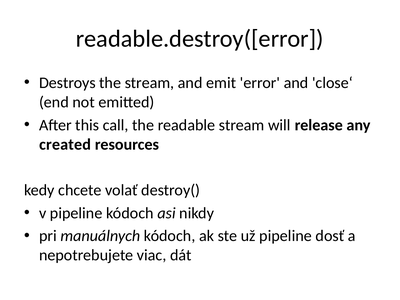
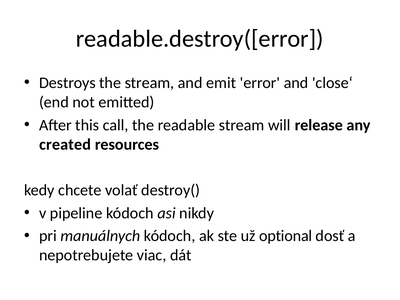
už pipeline: pipeline -> optional (286, 236)
